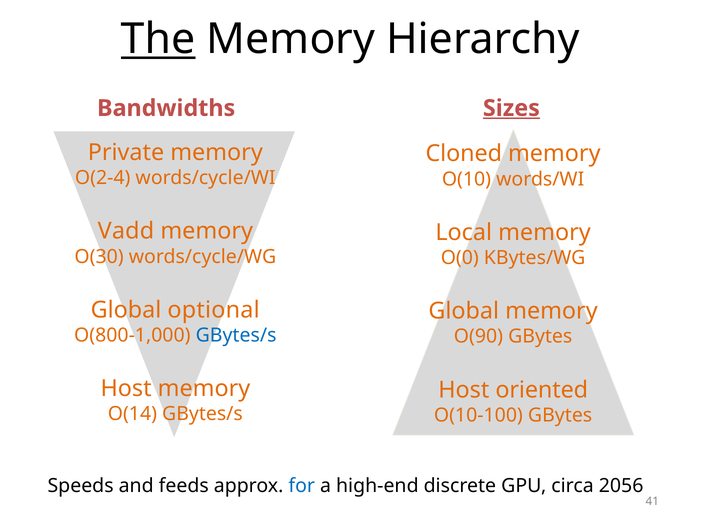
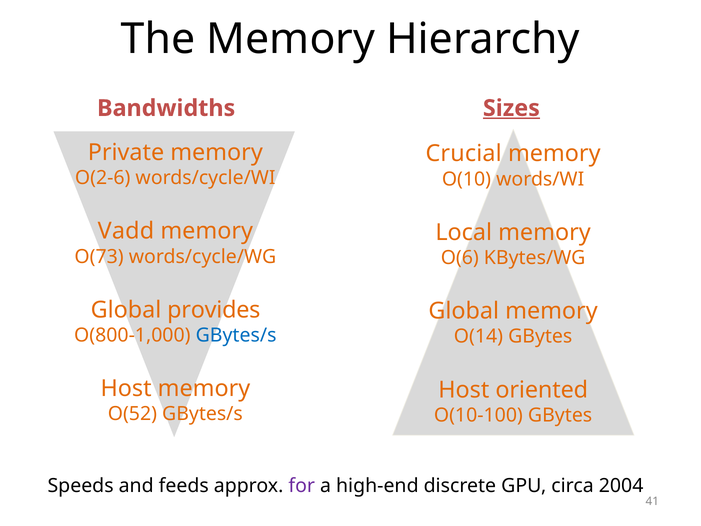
The underline: present -> none (158, 39)
Cloned: Cloned -> Crucial (464, 154)
O(2-4: O(2-4 -> O(2-6 (103, 178)
O(30: O(30 -> O(73 (99, 256)
O(0: O(0 -> O(6 (460, 258)
optional: optional -> provides (214, 310)
O(90: O(90 -> O(14 (478, 336)
O(14: O(14 -> O(52 (132, 414)
for colour: blue -> purple (302, 486)
2056: 2056 -> 2004 (621, 486)
